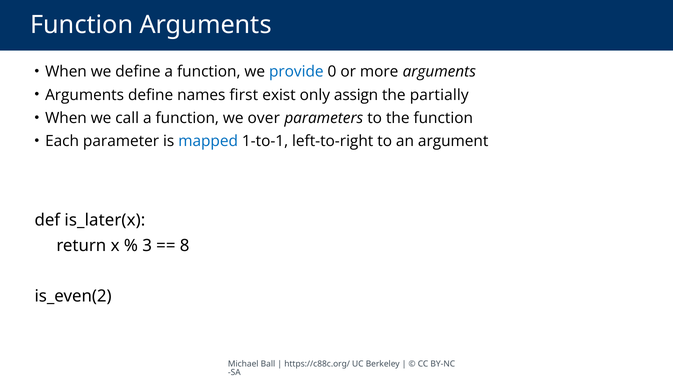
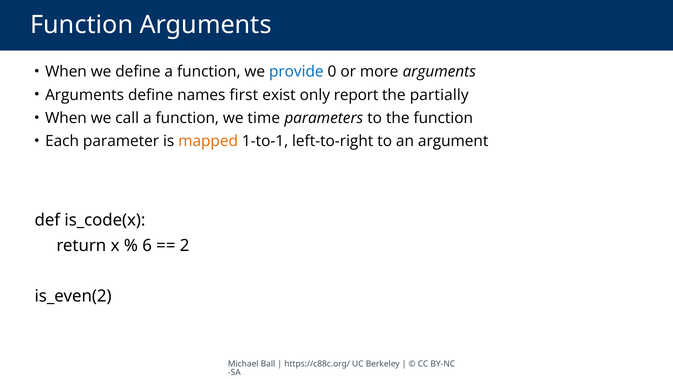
assign: assign -> report (356, 95)
over: over -> time (264, 118)
mapped colour: blue -> orange (208, 141)
is_later(x: is_later(x -> is_code(x (105, 220)
3: 3 -> 6 (147, 245)
8: 8 -> 2 (185, 245)
